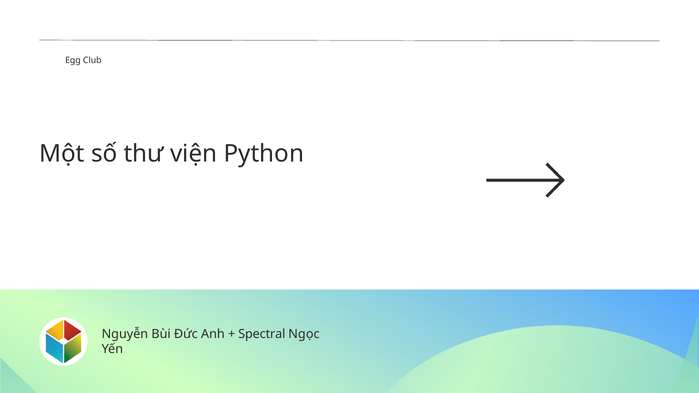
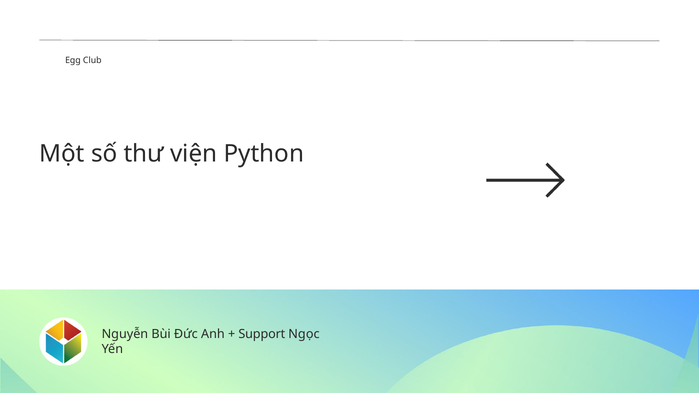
Spectral: Spectral -> Support (262, 334)
